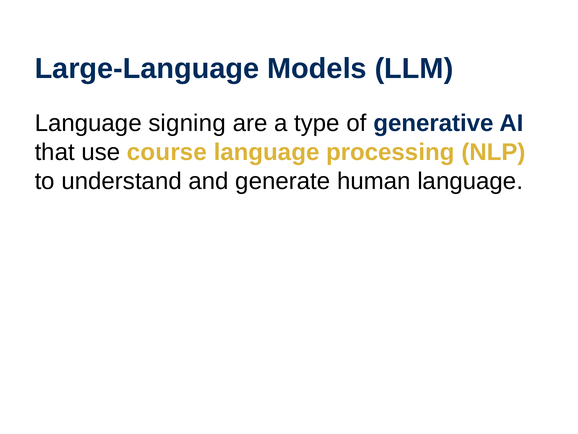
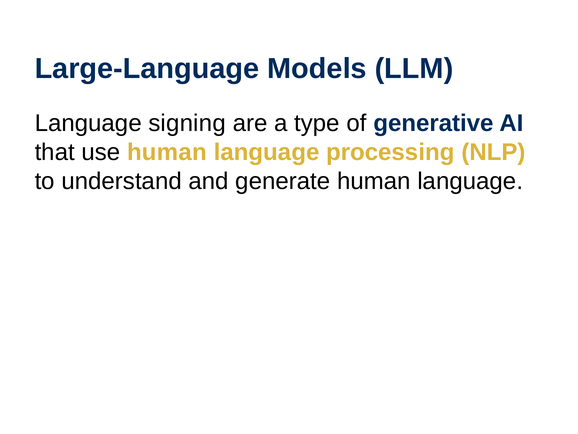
use course: course -> human (167, 152)
